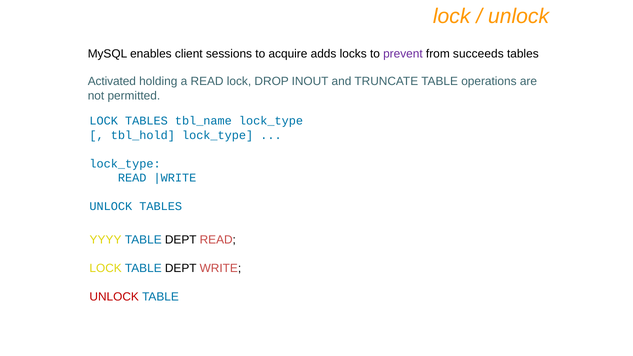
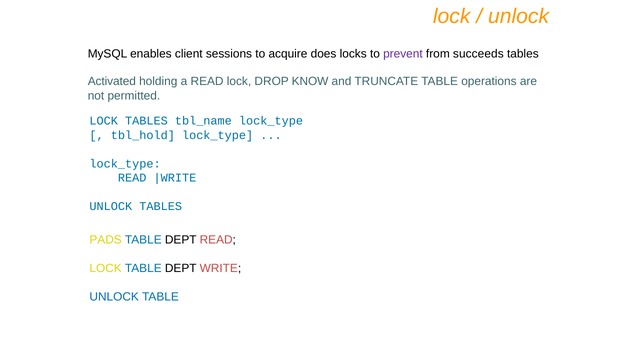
adds: adds -> does (324, 54)
INOUT: INOUT -> KNOW (310, 81)
YYYY: YYYY -> PADS (106, 240)
UNLOCK colour: red -> blue (114, 297)
